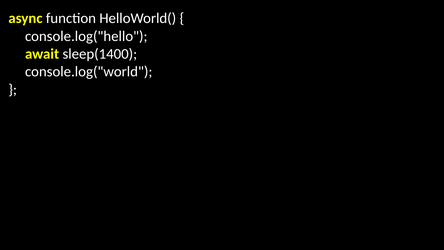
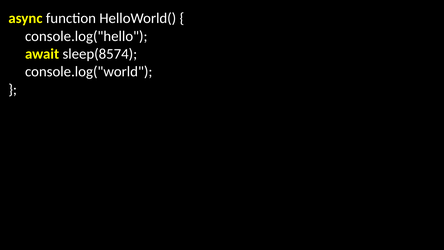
sleep(1400: sleep(1400 -> sleep(8574 (100, 54)
